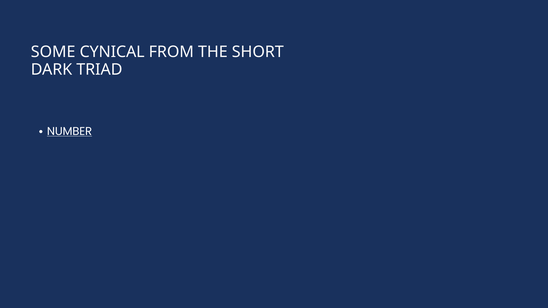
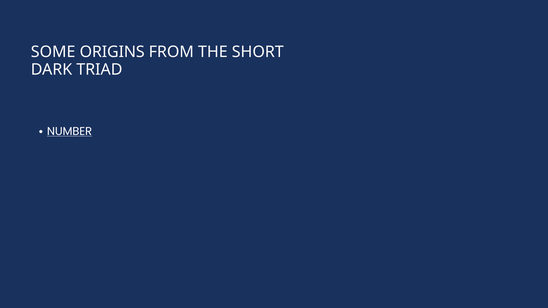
CYNICAL: CYNICAL -> ORIGINS (112, 52)
